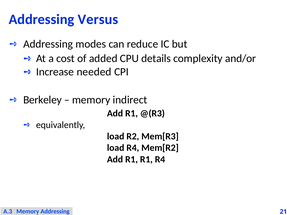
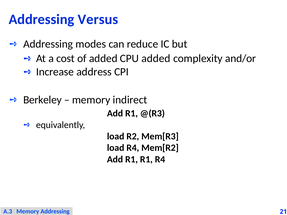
CPU details: details -> added (156, 59)
needed: needed -> address (94, 72)
